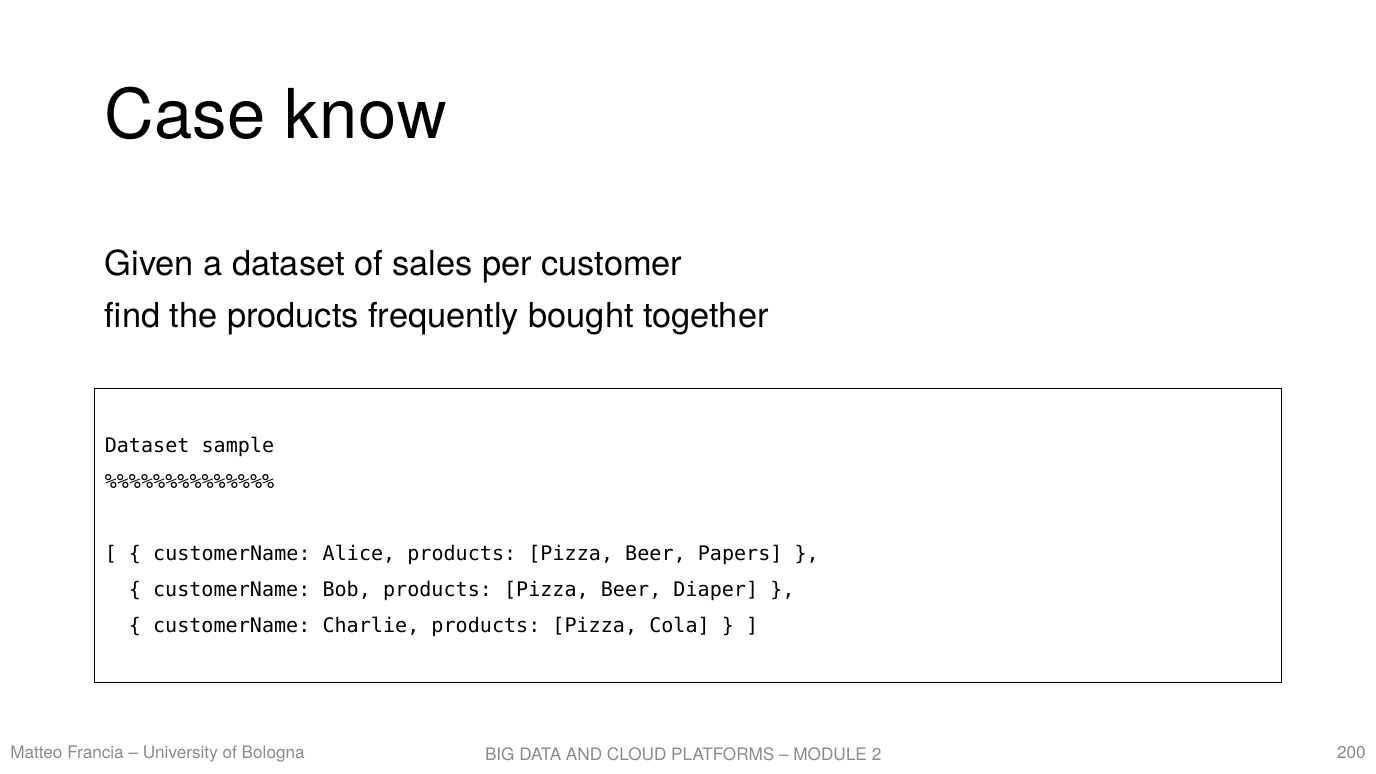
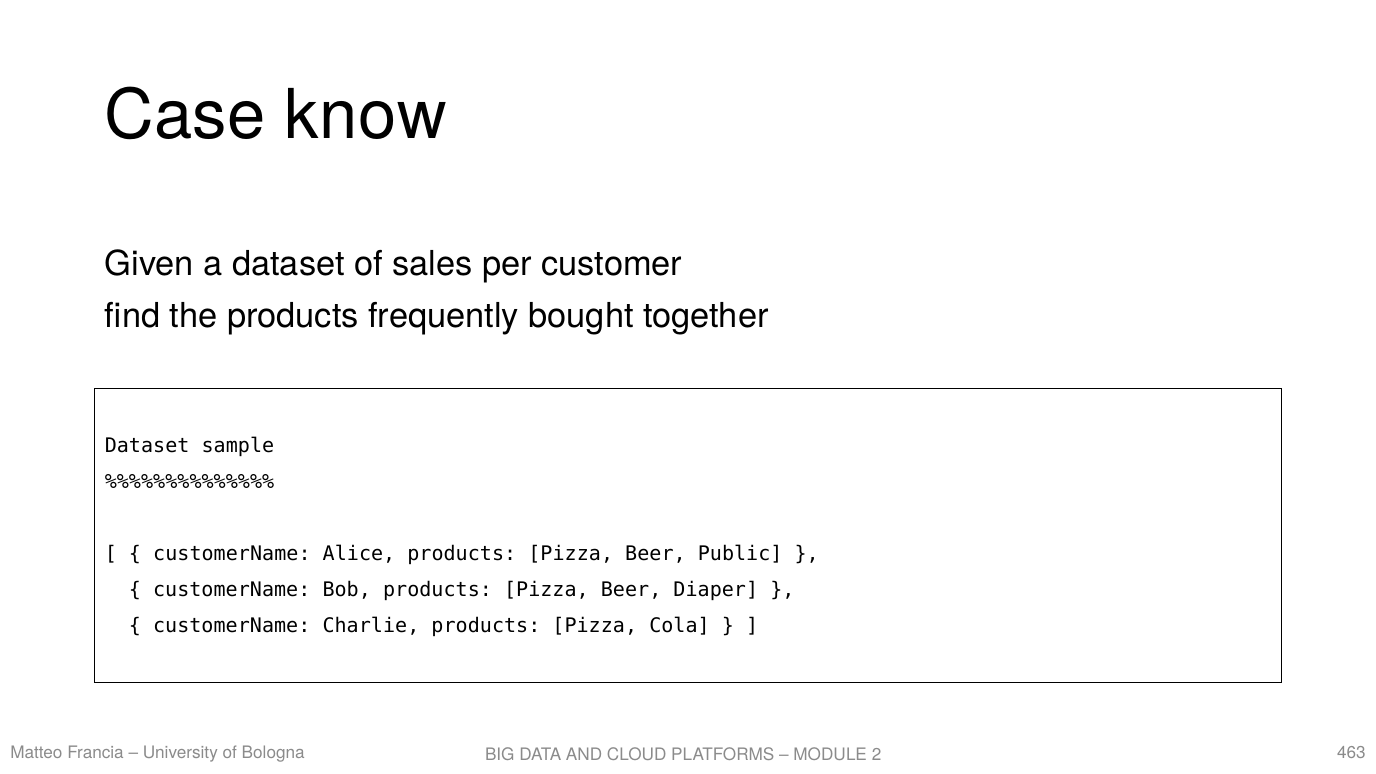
Papers: Papers -> Public (740, 554)
200: 200 -> 463 (1351, 753)
